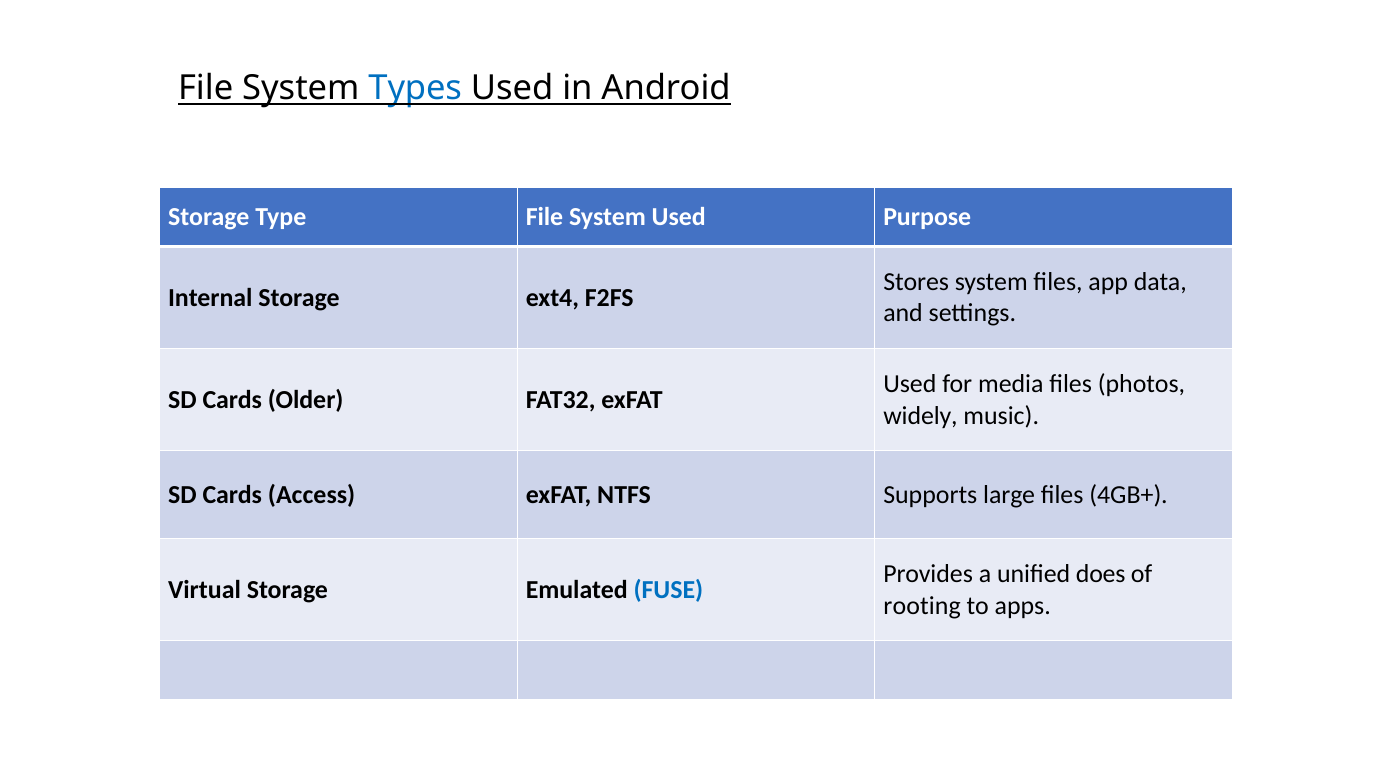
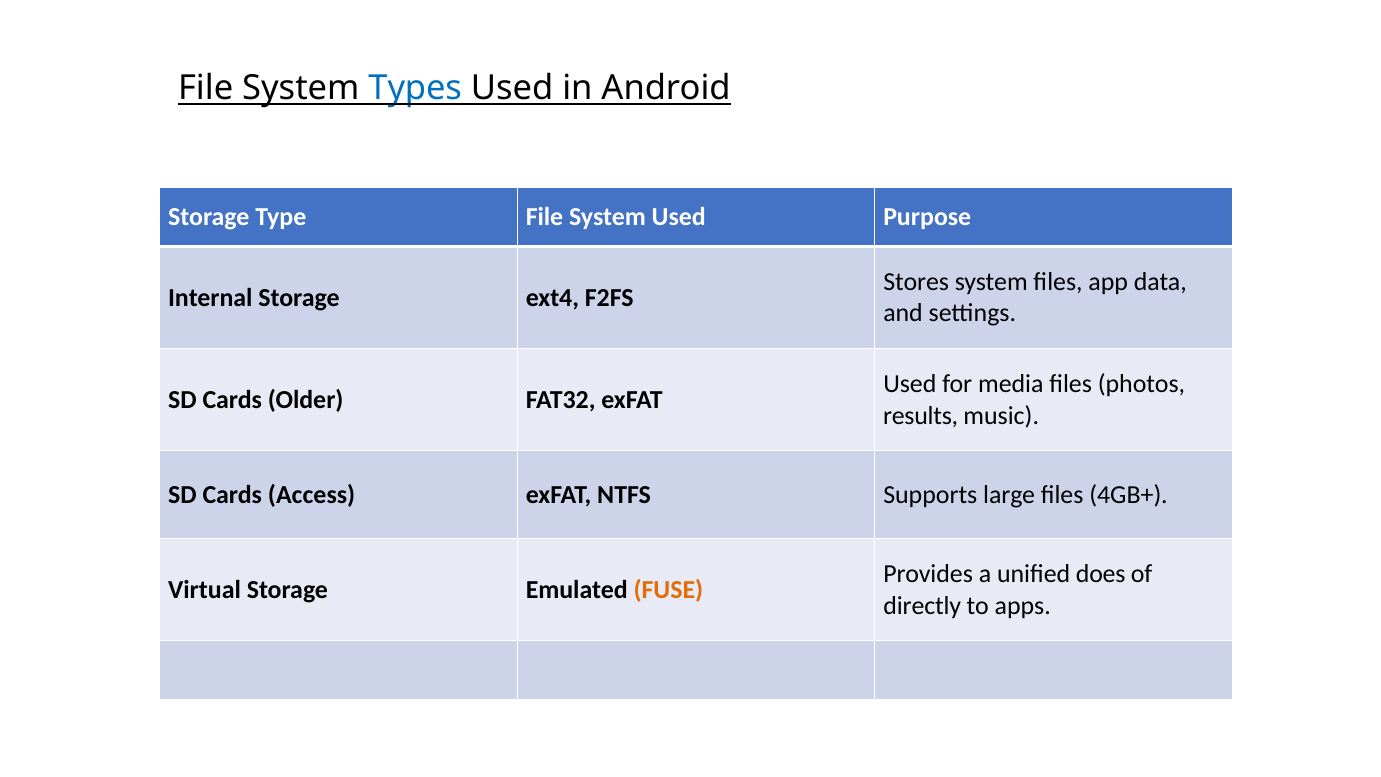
widely: widely -> results (921, 415)
FUSE colour: blue -> orange (668, 590)
rooting: rooting -> directly (922, 606)
